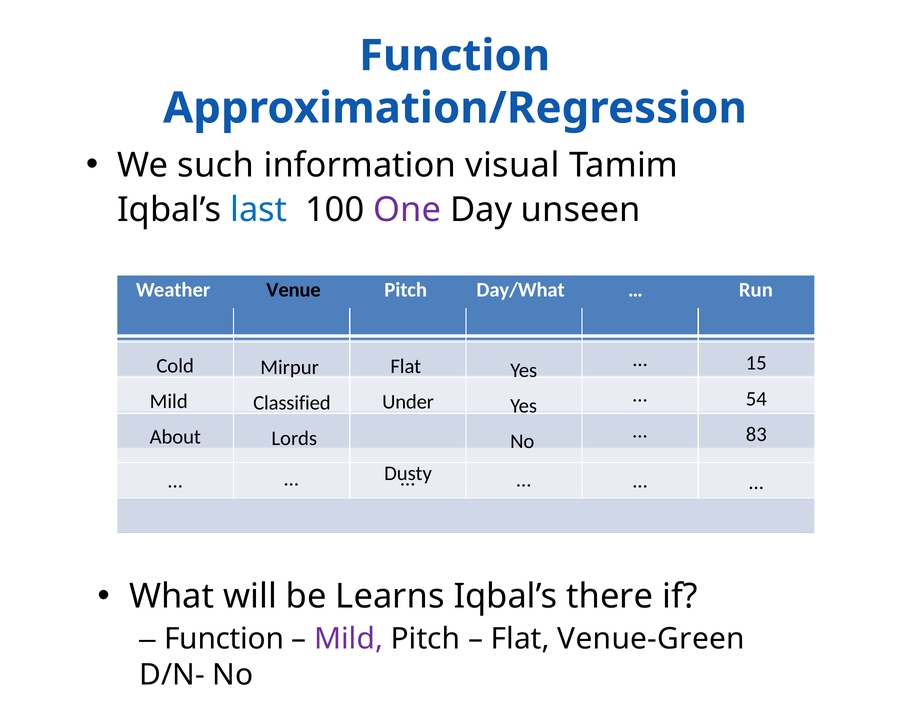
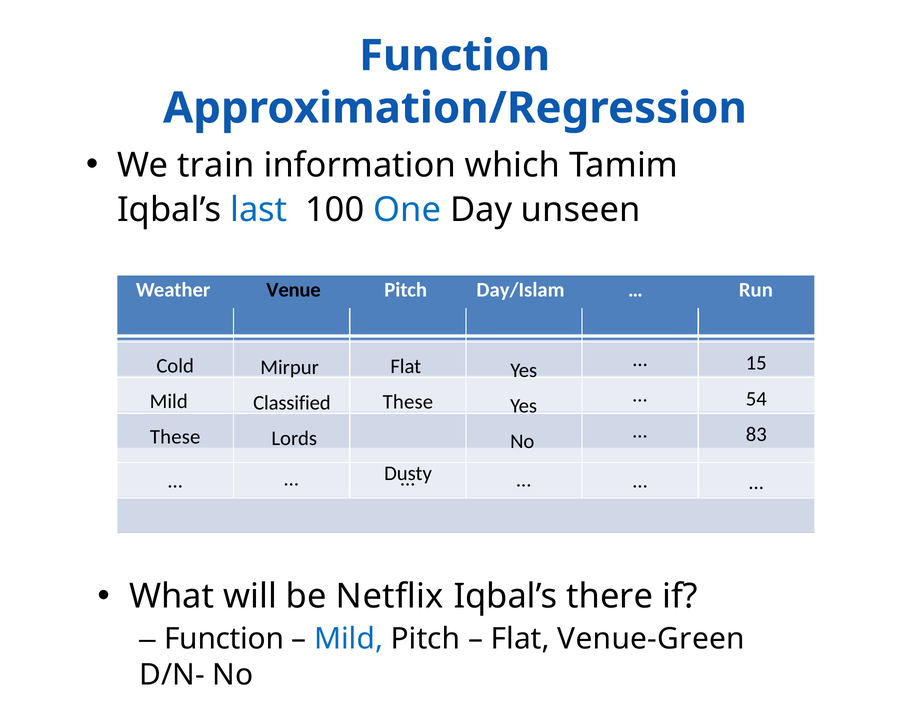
such: such -> train (216, 165)
visual: visual -> which (512, 165)
One colour: purple -> blue (407, 210)
Day/What: Day/What -> Day/Islam (521, 290)
Under: Under -> These (408, 402)
About: About -> These (175, 437)
Learns: Learns -> Netﬂix (390, 597)
Mild colour: purple -> blue (349, 639)
